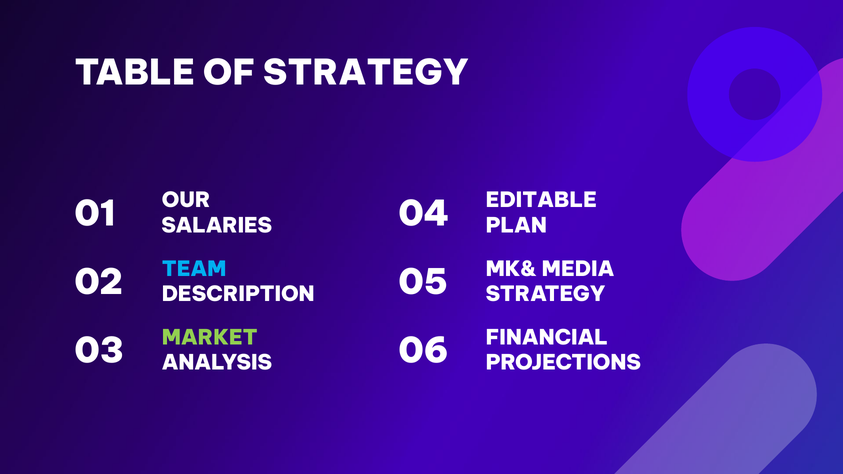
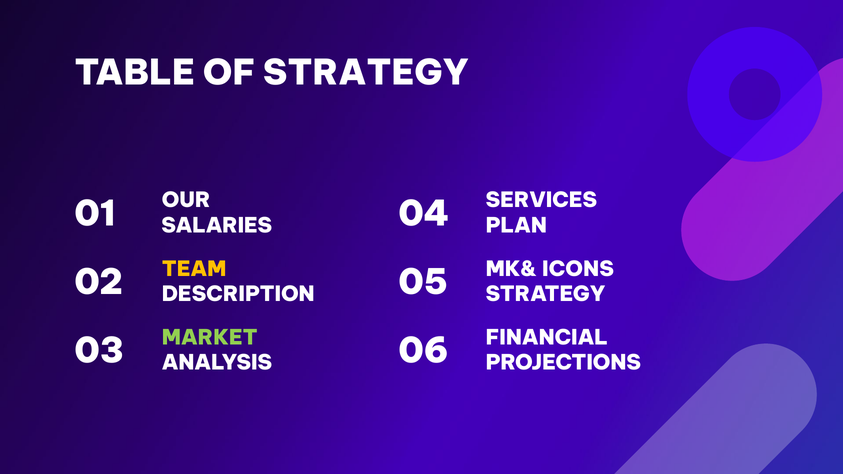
EDITABLE: EDITABLE -> SERVICES (541, 201)
TEAM colour: light blue -> yellow (194, 269)
MEDIA: MEDIA -> ICONS (578, 269)
